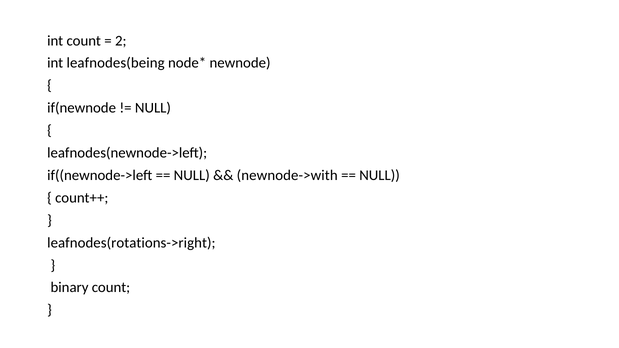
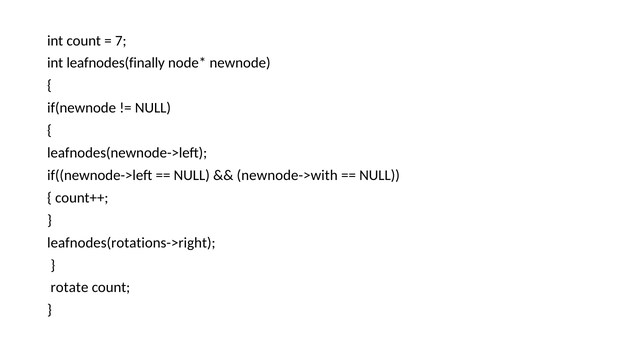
2: 2 -> 7 (121, 41)
leafnodes(being: leafnodes(being -> leafnodes(finally (116, 63)
binary: binary -> rotate (69, 288)
